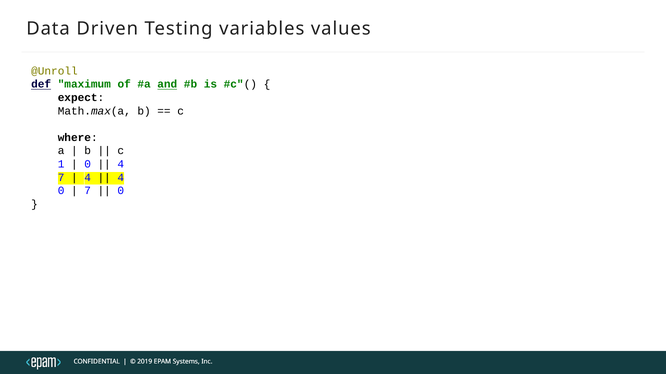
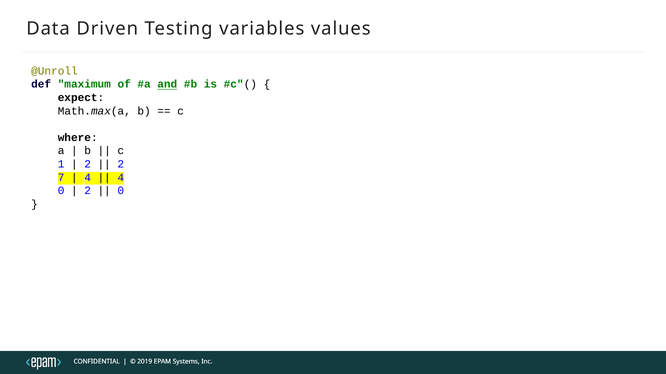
def underline: present -> none (41, 84)
0: 0 -> 2 (88, 164)
4: 4 -> 2 (121, 164)
7: 7 -> 2 (88, 191)
